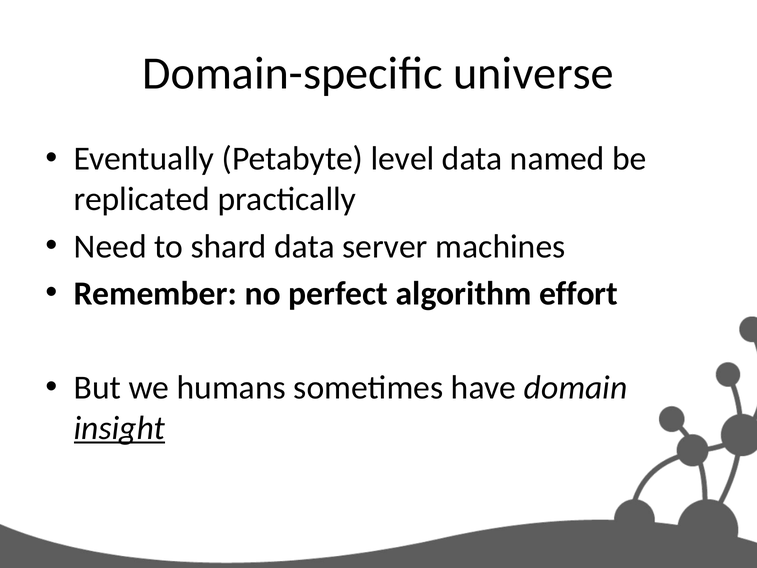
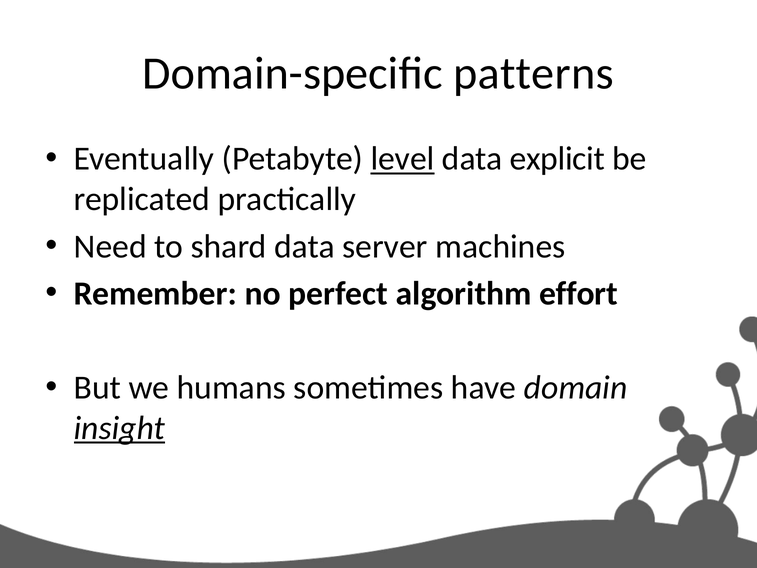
universe: universe -> patterns (533, 73)
level underline: none -> present (403, 159)
named: named -> explicit (557, 159)
